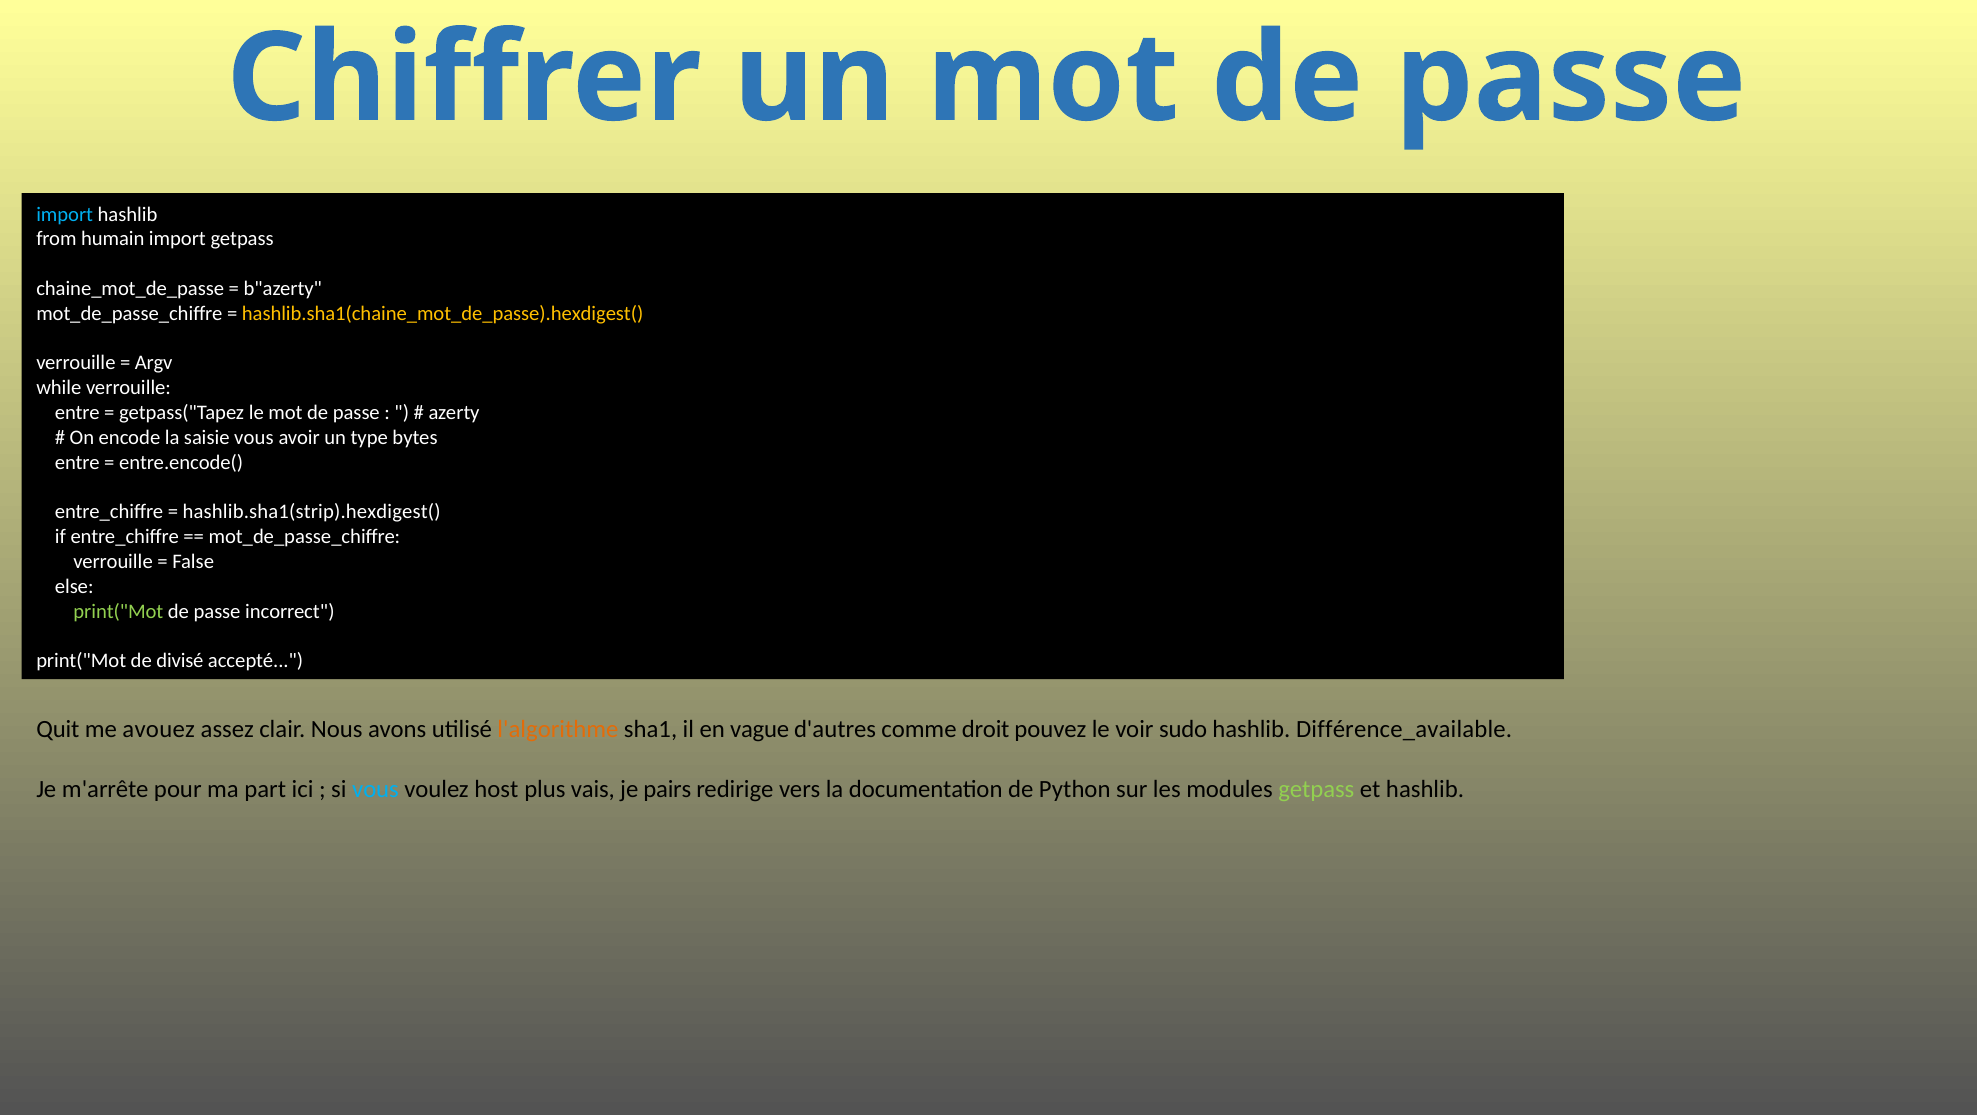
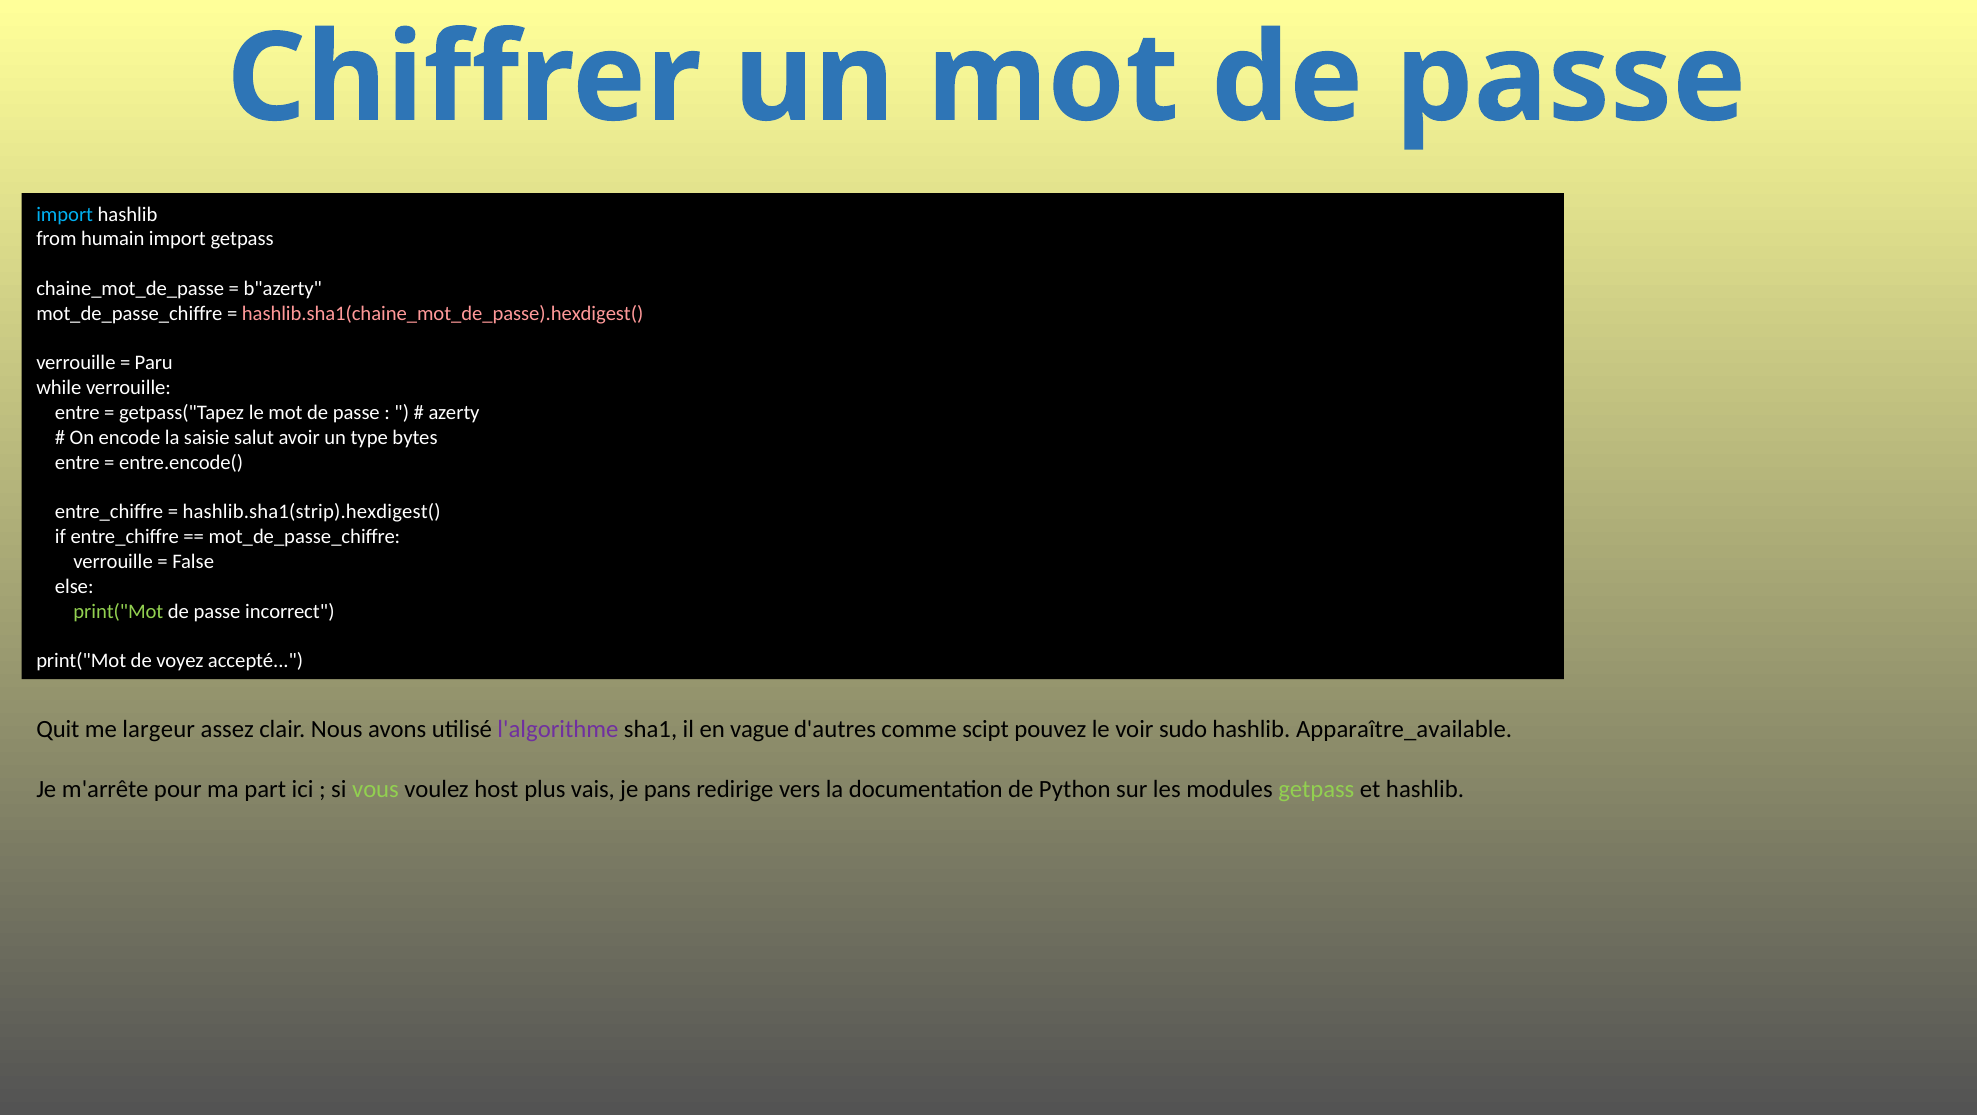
hashlib.sha1(chaine_mot_de_passe).hexdigest( colour: yellow -> pink (443, 313)
Argv: Argv -> Paru (154, 363)
saisie vous: vous -> salut (254, 437)
divisé: divisé -> voyez (180, 661)
avouez: avouez -> largeur (159, 729)
l'algorithme colour: orange -> purple (558, 729)
droit: droit -> scipt (986, 729)
Différence_available: Différence_available -> Apparaître_available (1404, 729)
vous colour: light blue -> light green (375, 789)
pairs: pairs -> pans (667, 789)
